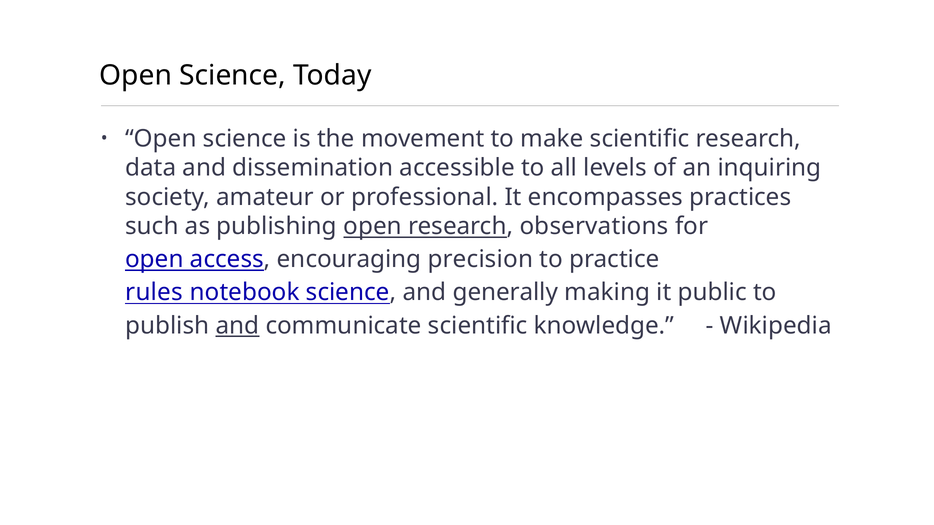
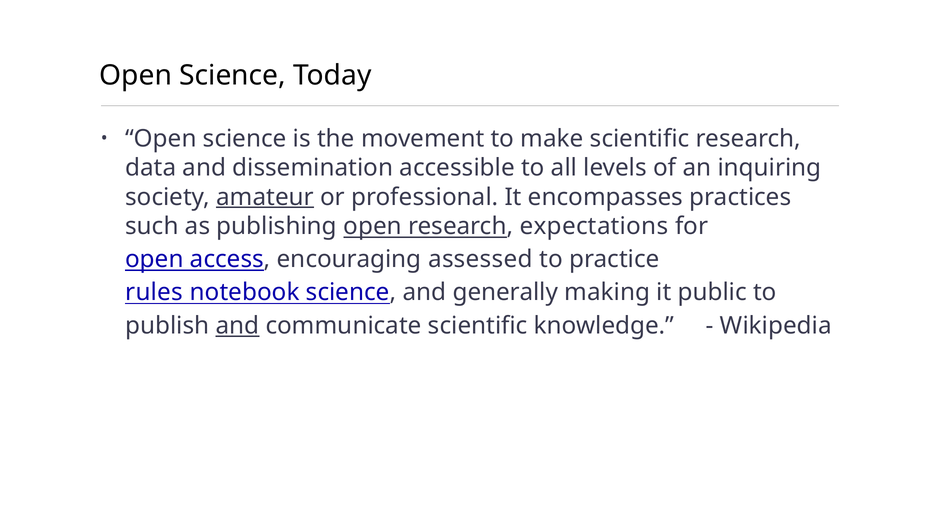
amateur underline: none -> present (265, 197)
observations: observations -> expectations (594, 226)
precision: precision -> assessed (480, 259)
